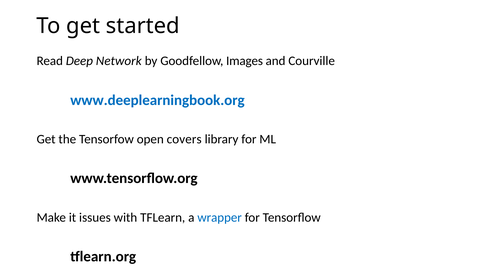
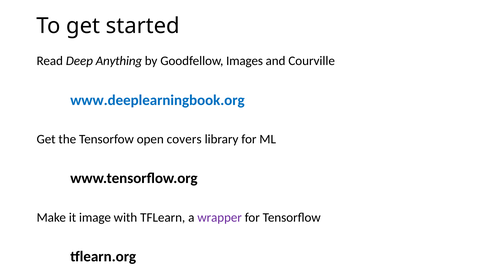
Network: Network -> Anything (119, 61)
issues: issues -> image (95, 218)
wrapper colour: blue -> purple (220, 218)
